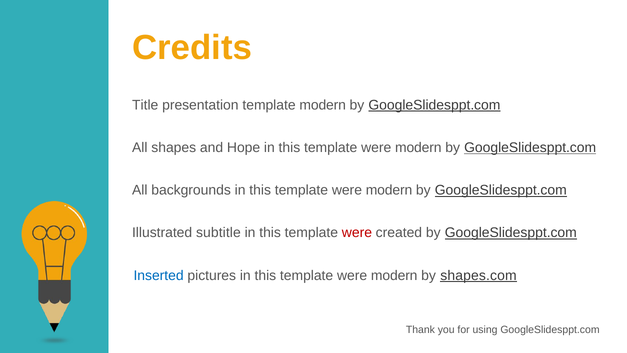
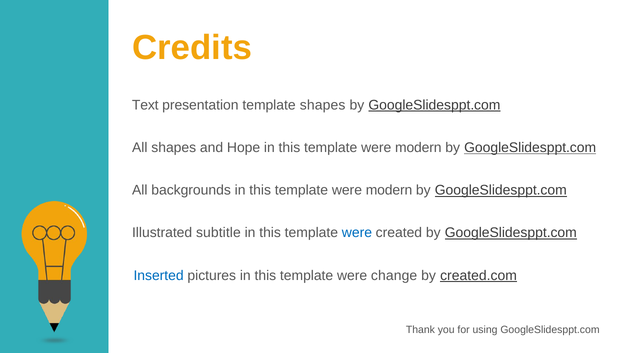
Title: Title -> Text (145, 105)
template modern: modern -> shapes (323, 105)
were colour: red -> blue (357, 233)
modern: modern -> change (394, 275)
shapes.com: shapes.com -> created.com (479, 275)
